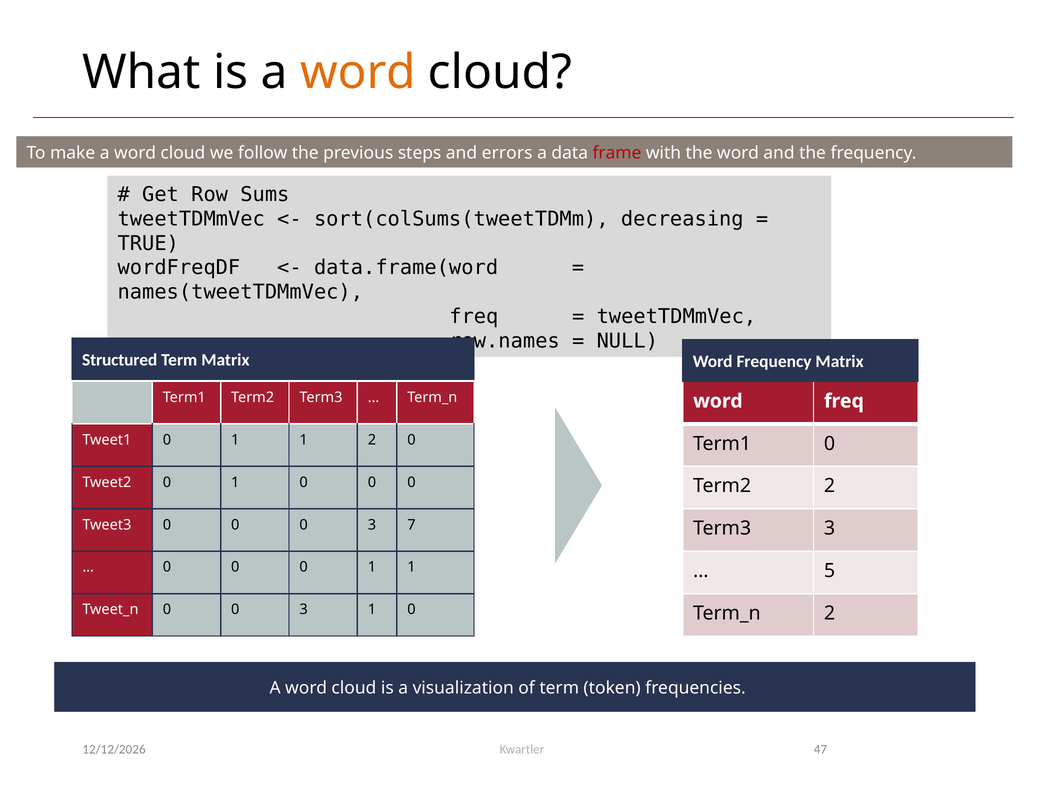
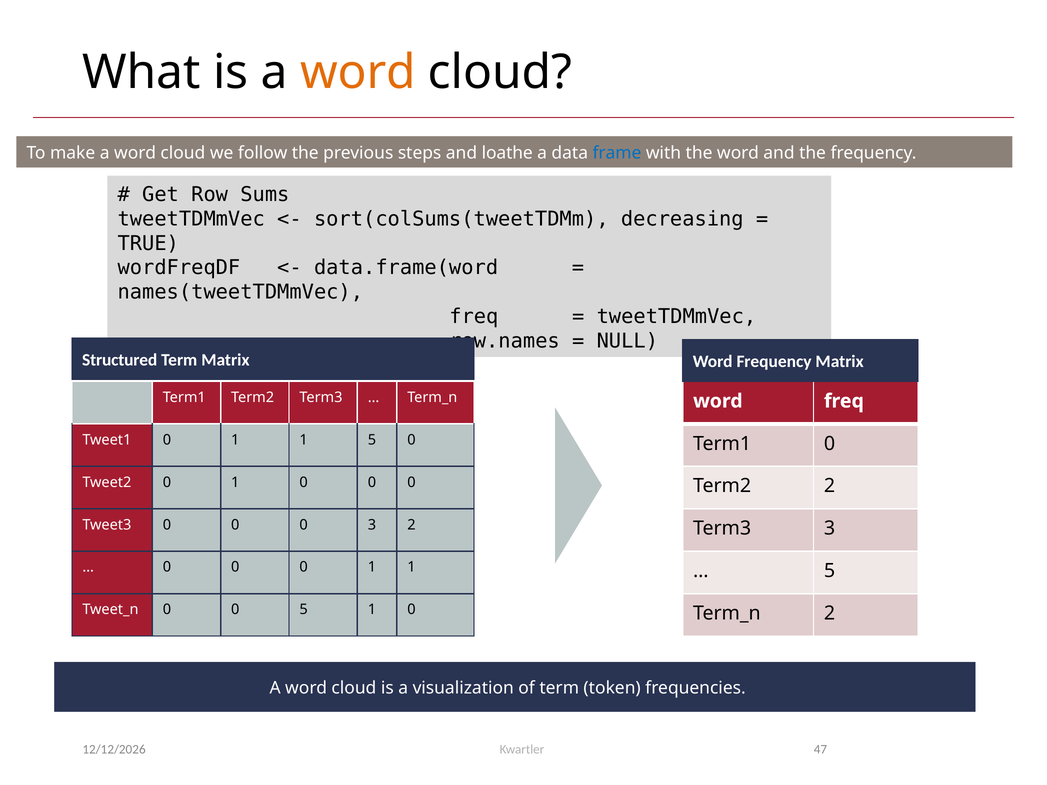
errors: errors -> loathe (507, 153)
frame colour: red -> blue (617, 153)
1 2: 2 -> 5 (372, 440)
3 7: 7 -> 2 (411, 525)
3: 3 -> 5 (304, 610)
